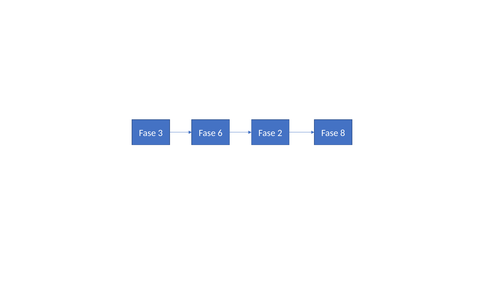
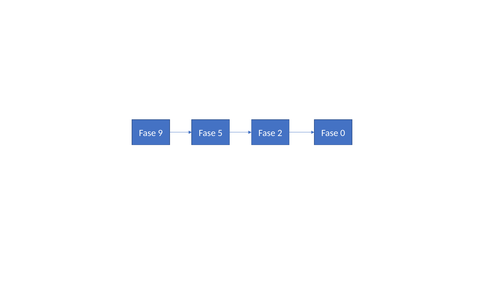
3: 3 -> 9 (160, 133)
6: 6 -> 5 (220, 133)
8: 8 -> 0 (343, 133)
